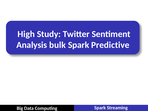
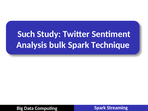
High: High -> Such (26, 34)
Predictive: Predictive -> Technique (110, 45)
